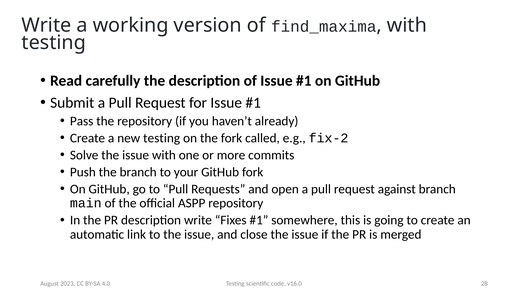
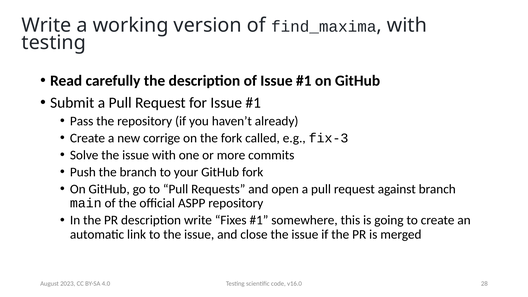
new testing: testing -> corrige (162, 138)
fix-2: fix-2 -> fix-3 (329, 138)
